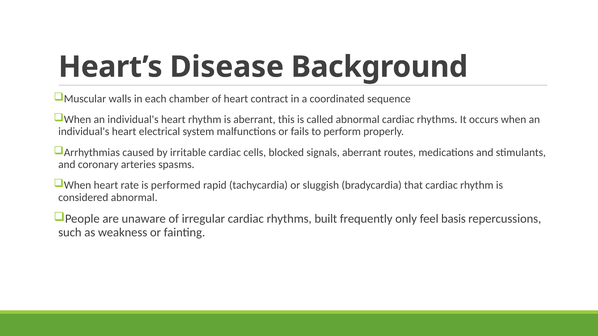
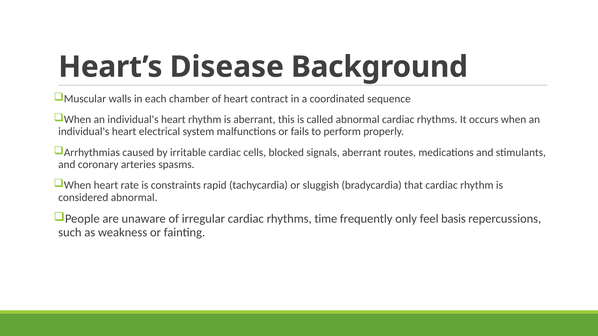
performed: performed -> constraints (176, 185)
built: built -> time (326, 219)
